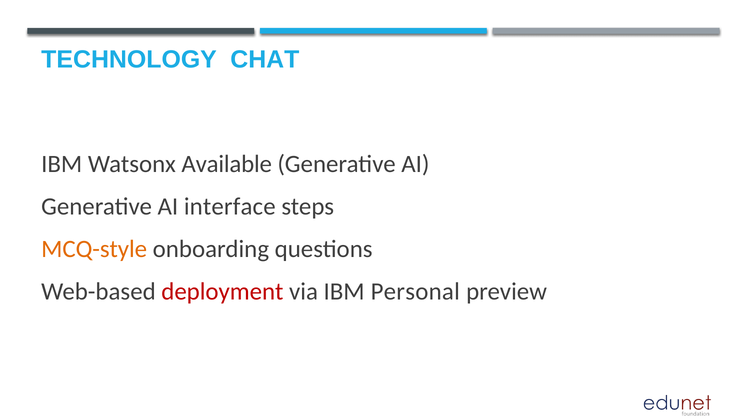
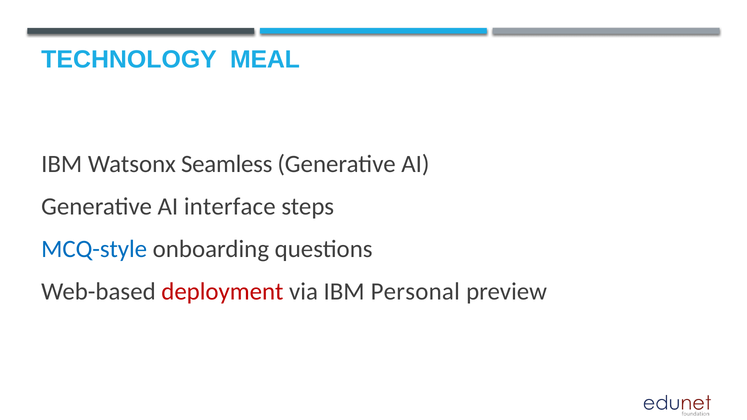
CHAT: CHAT -> MEAL (265, 59)
Available: Available -> Seamless (227, 164)
MCQ-style colour: orange -> blue (94, 249)
